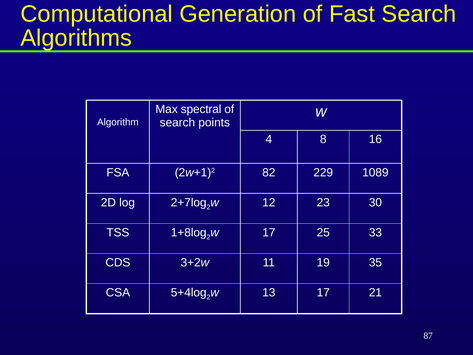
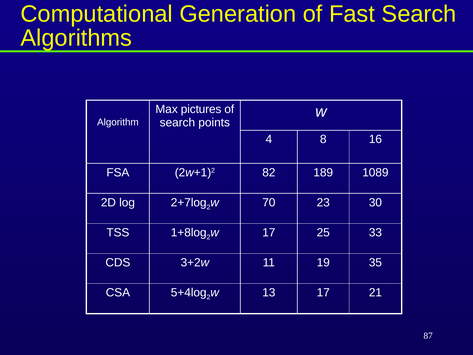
spectral: spectral -> pictures (201, 109)
229: 229 -> 189 (323, 172)
12: 12 -> 70 (269, 202)
